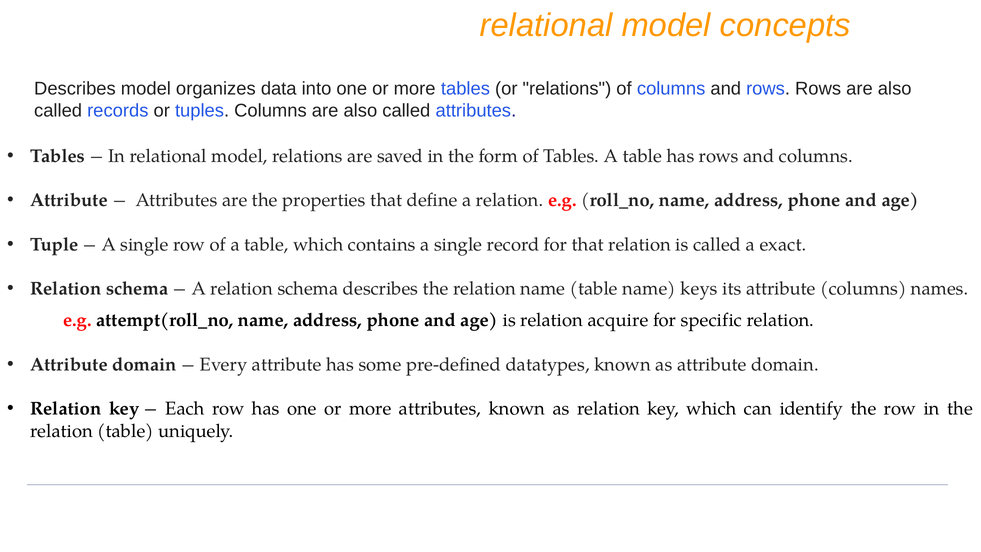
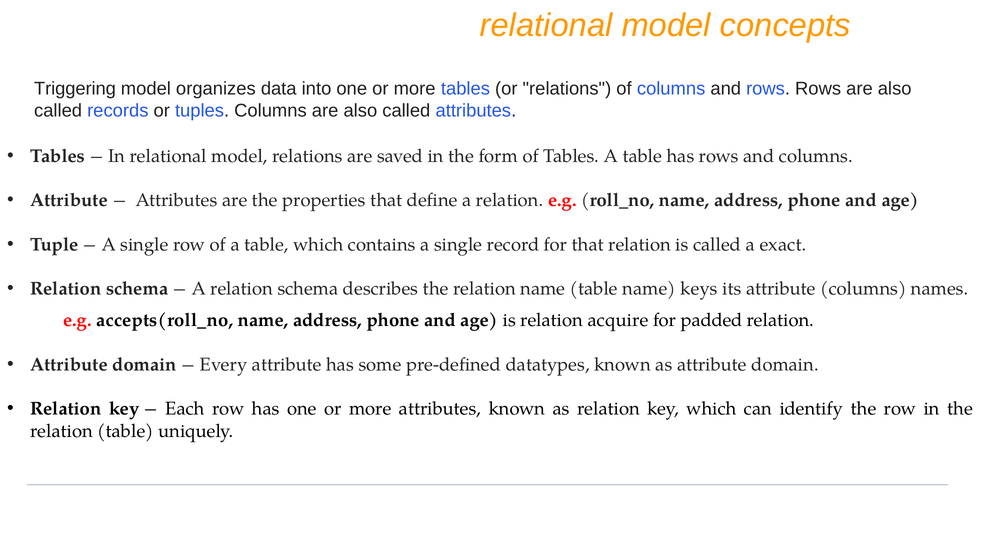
Describes: Describes -> Triggering (75, 88)
attempt(roll_no: attempt(roll_no -> accepts(roll_no (165, 320)
specific: specific -> padded (712, 320)
